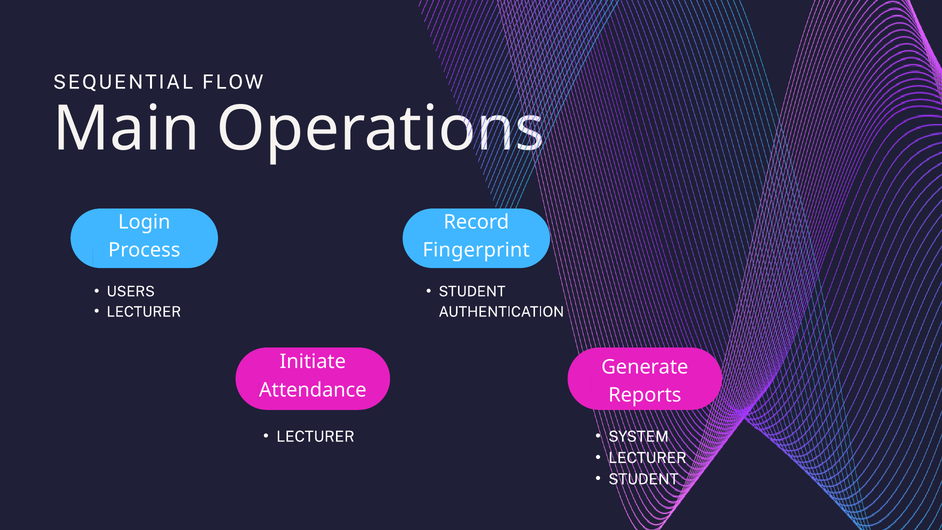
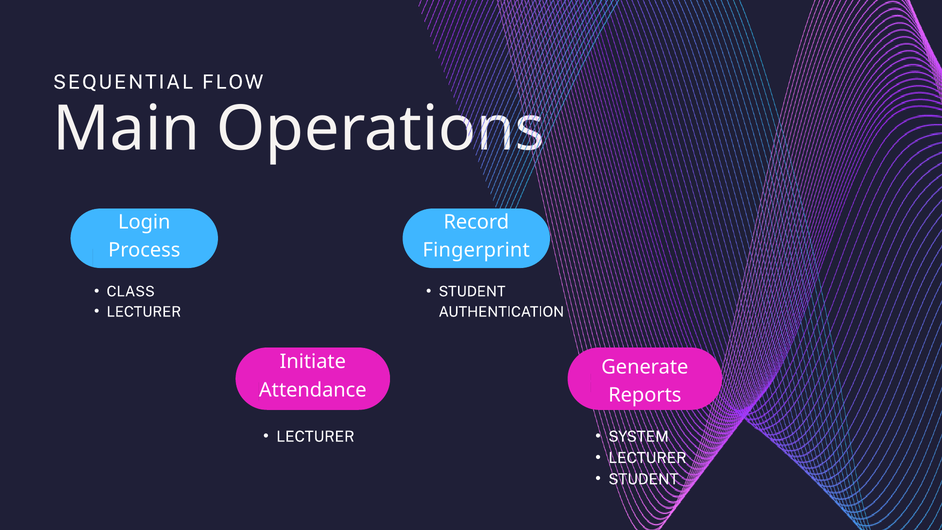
USERS: USERS -> CLASS (131, 291)
